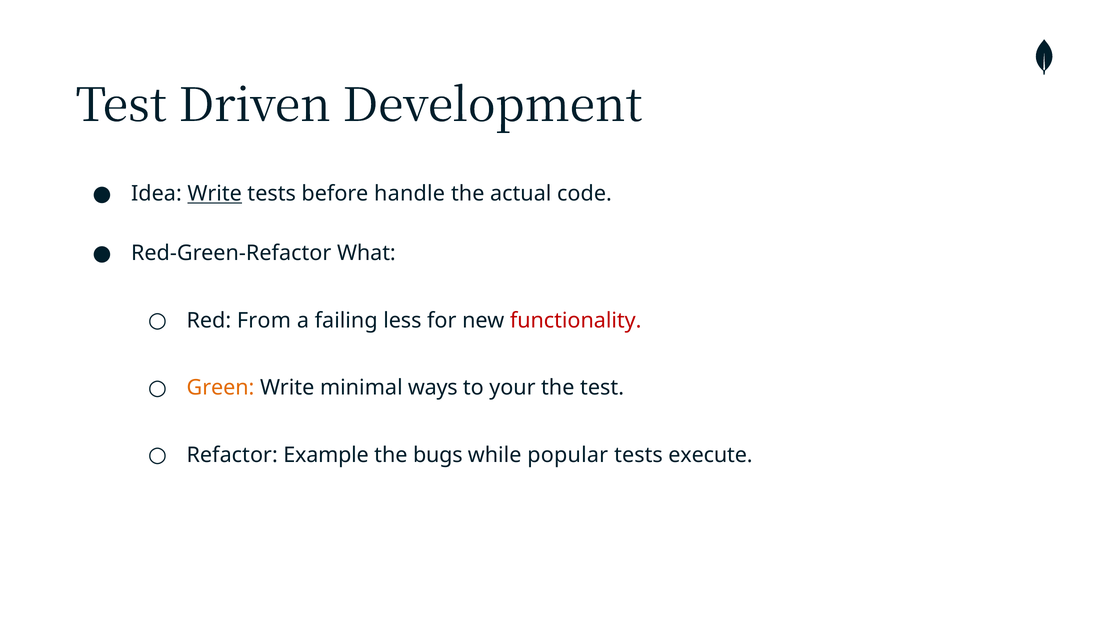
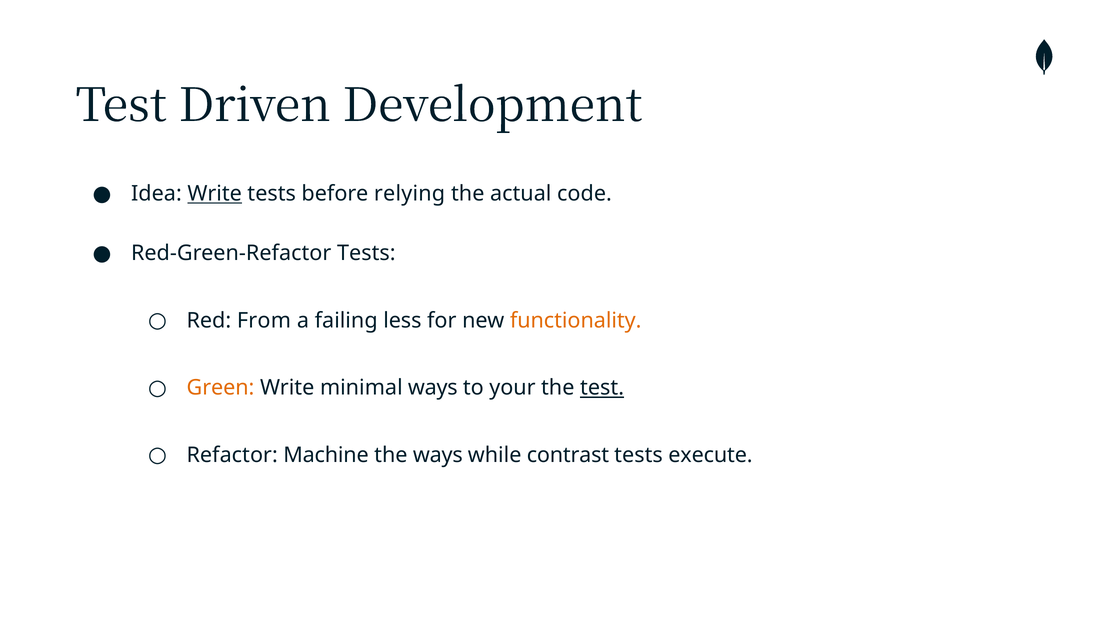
handle: handle -> relying (410, 194)
Red-Green-Refactor What: What -> Tests (366, 254)
functionality colour: red -> orange (576, 321)
test underline: none -> present (602, 388)
Example: Example -> Machine (326, 455)
the bugs: bugs -> ways (438, 455)
popular: popular -> contrast (568, 455)
